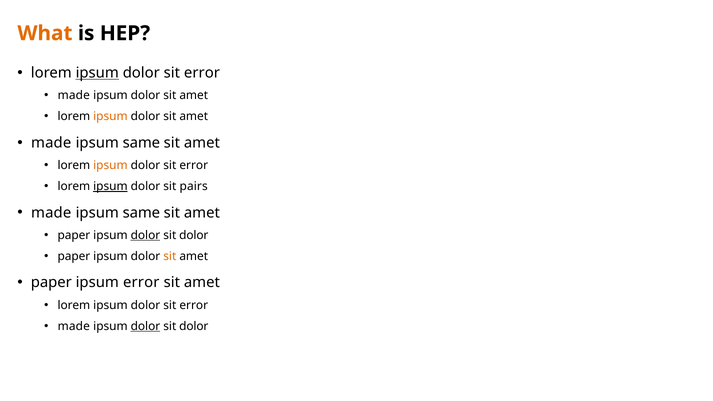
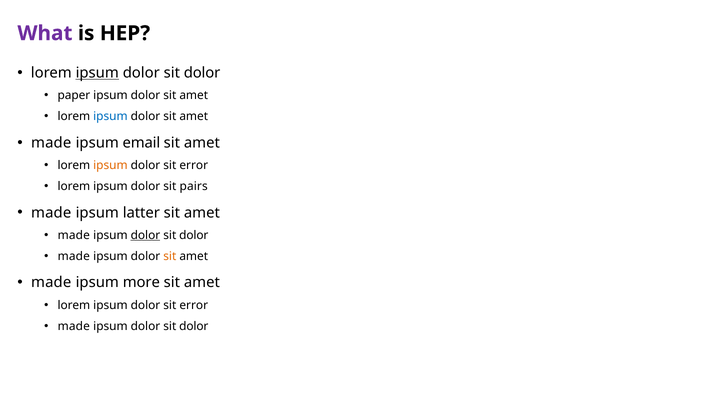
What colour: orange -> purple (45, 33)
error: error -> dolor (202, 73)
made: made -> paper (74, 95)
ipsum colour: orange -> blue (110, 116)
same: same -> email (141, 143)
ipsum underline: present -> none (110, 186)
same: same -> latter (141, 213)
paper: paper -> made (74, 235)
paper: paper -> made (74, 256)
paper: paper -> made (51, 283)
ipsum error: error -> more (141, 283)
dolor underline: present -> none (145, 326)
